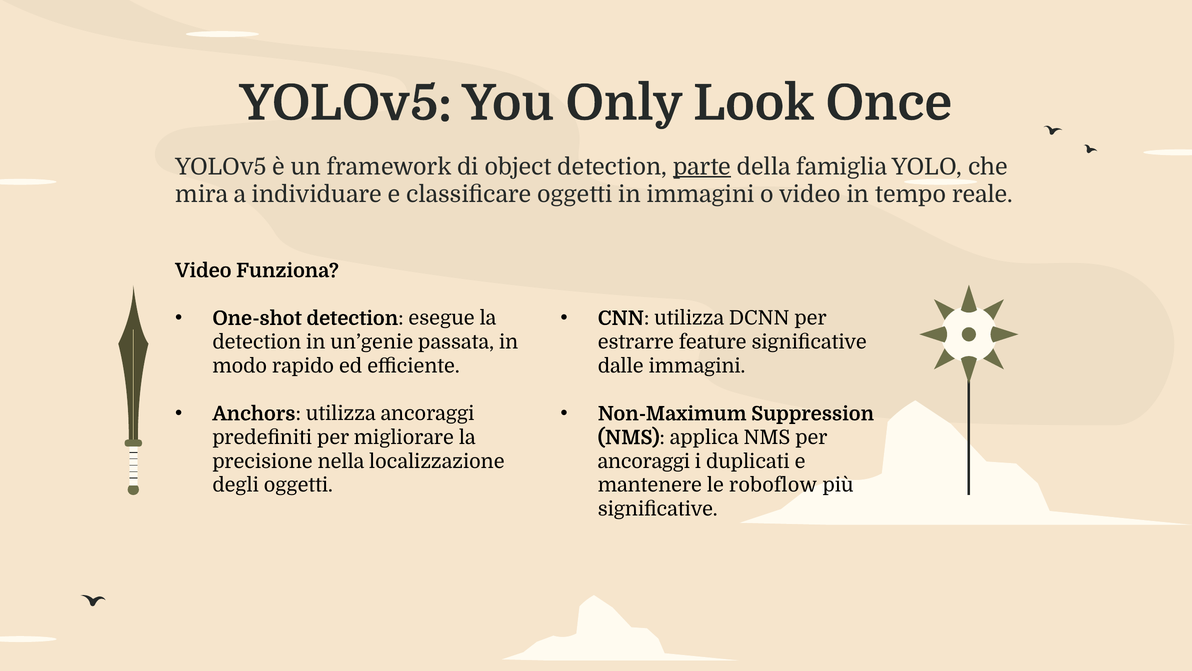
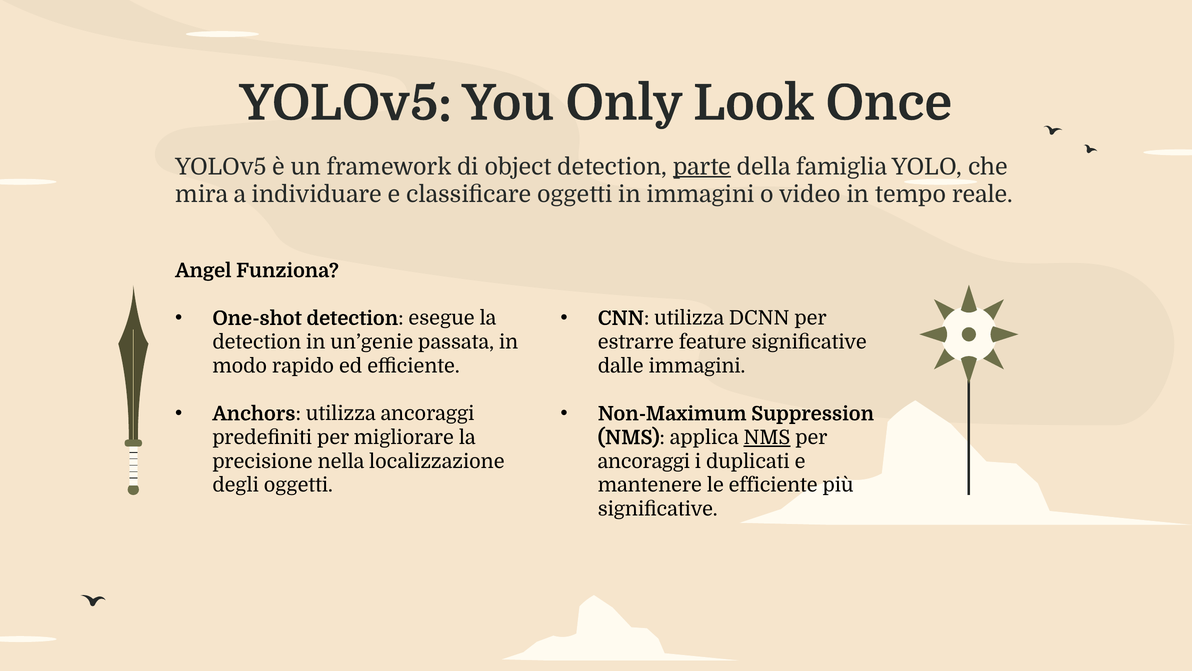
Video: Video -> Angel (203, 270)
NMS underline: none -> present (767, 437)
le roboflow: roboflow -> efficiente (773, 485)
